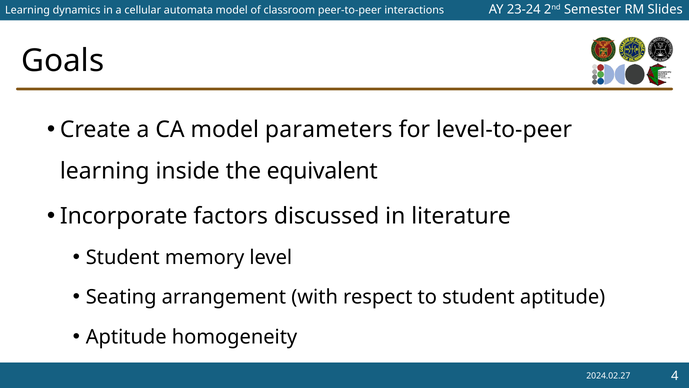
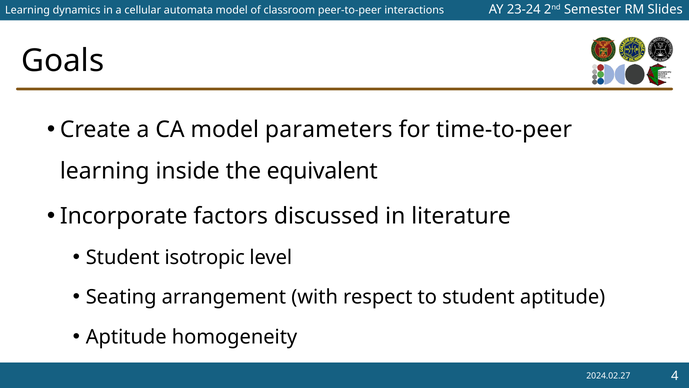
level-to-peer: level-to-peer -> time-to-peer (504, 130)
memory: memory -> isotropic (205, 257)
